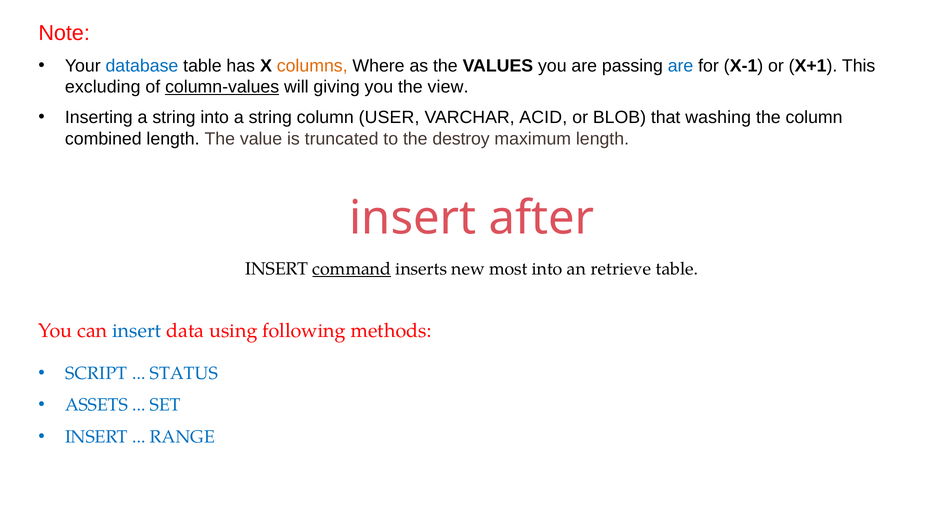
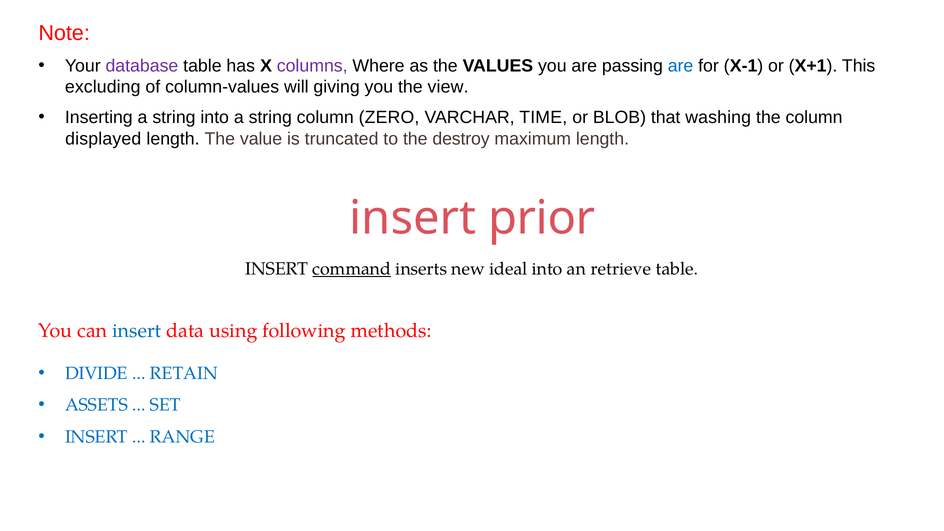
database colour: blue -> purple (142, 66)
columns colour: orange -> purple (312, 66)
column-values underline: present -> none (222, 87)
USER: USER -> ZERO (389, 118)
ACID: ACID -> TIME (543, 118)
combined: combined -> displayed (103, 139)
after: after -> prior (542, 218)
most: most -> ideal (508, 269)
SCRIPT: SCRIPT -> DIVIDE (96, 373)
STATUS: STATUS -> RETAIN (184, 373)
